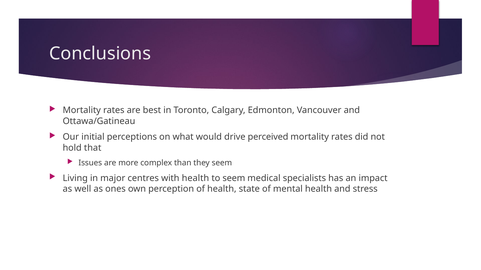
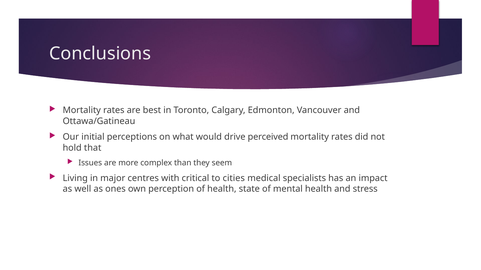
with health: health -> critical (195, 179)
to seem: seem -> cities (234, 179)
